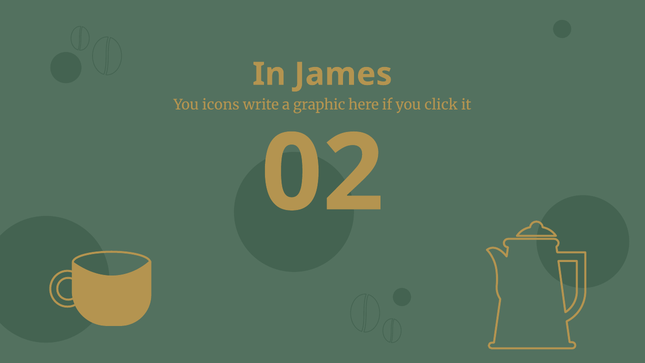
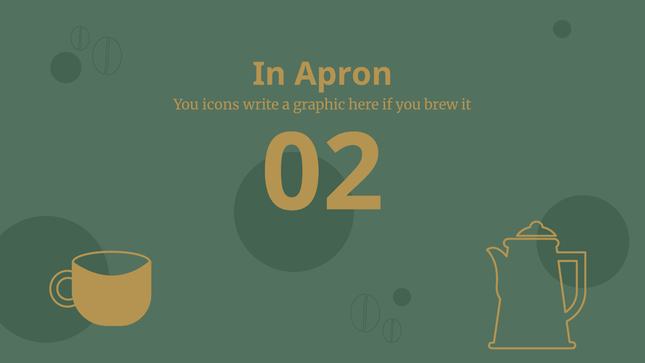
James: James -> Apron (343, 74)
click: click -> brew (441, 105)
